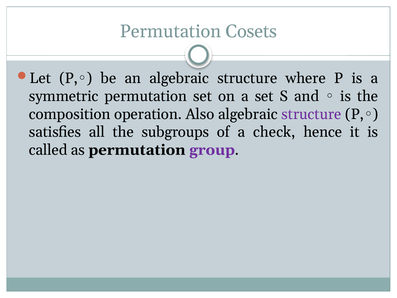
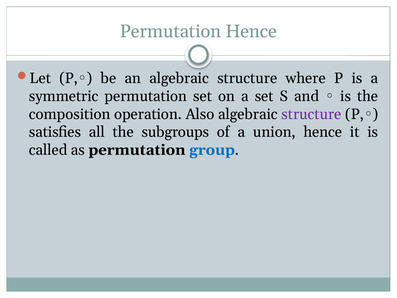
Permutation Cosets: Cosets -> Hence (251, 31)
check: check -> union (274, 132)
group colour: purple -> blue (212, 150)
